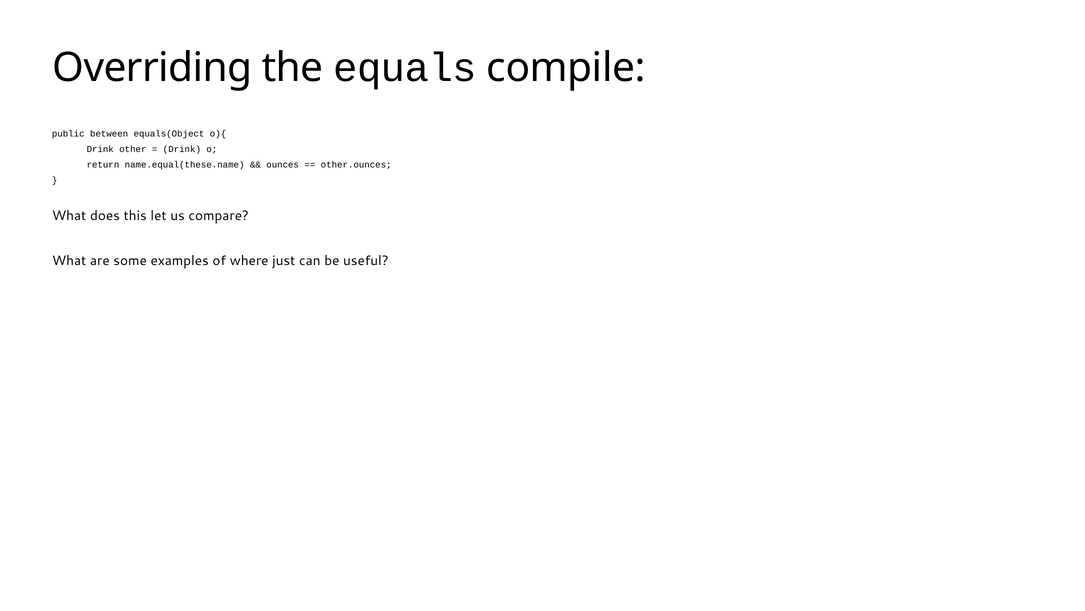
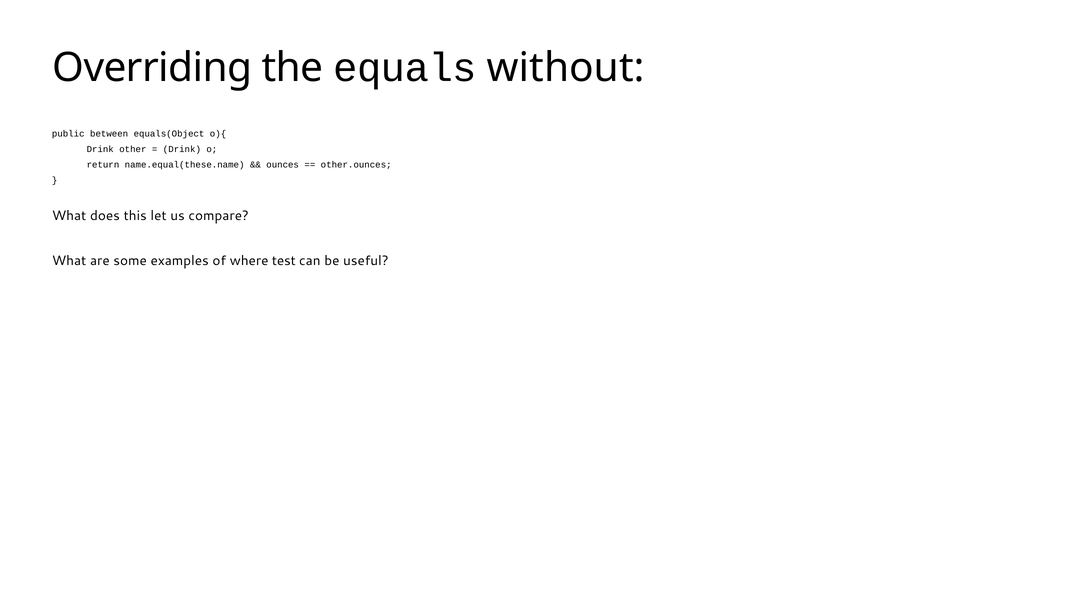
compile: compile -> without (566, 68)
just: just -> test (284, 261)
